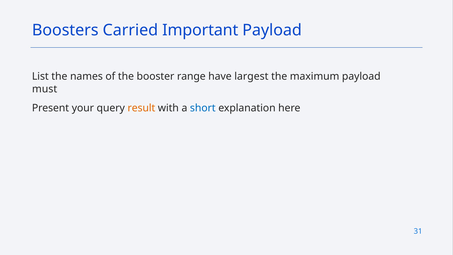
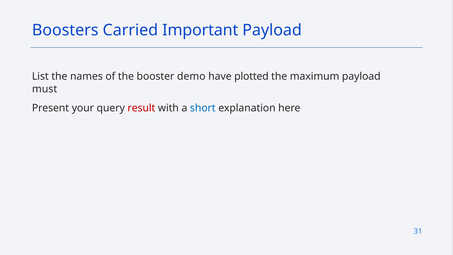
range: range -> demo (191, 76)
largest: largest -> plotted (251, 76)
result colour: orange -> red (141, 108)
